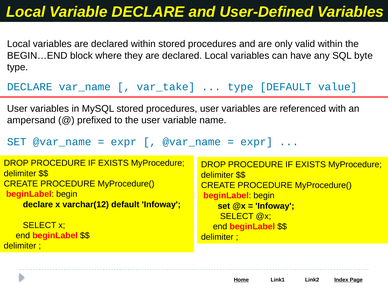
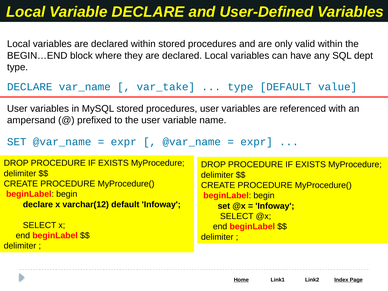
byte: byte -> dept (364, 56)
